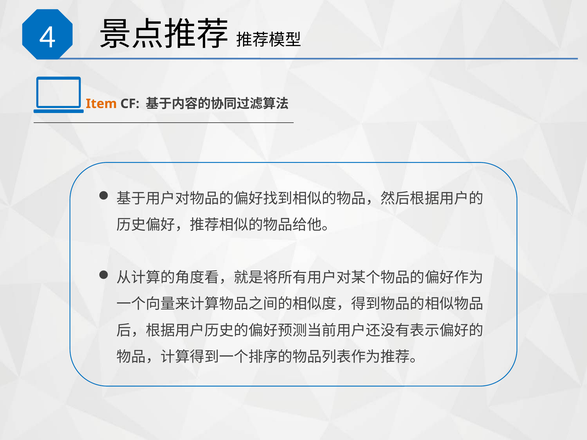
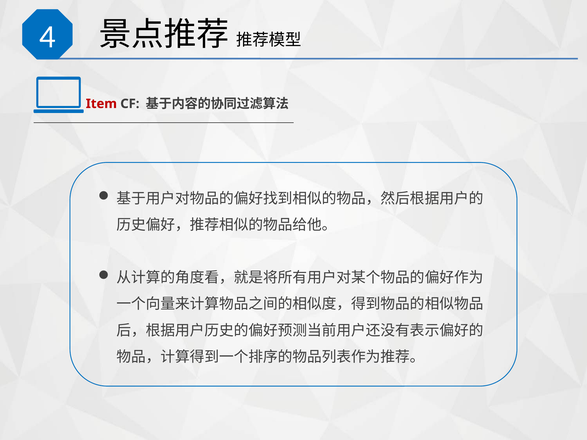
Item colour: orange -> red (101, 104)
